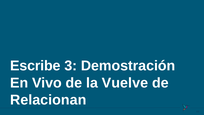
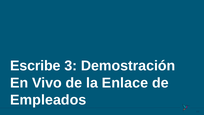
Vuelve: Vuelve -> Enlace (125, 83)
Relacionan: Relacionan -> Empleados (48, 100)
